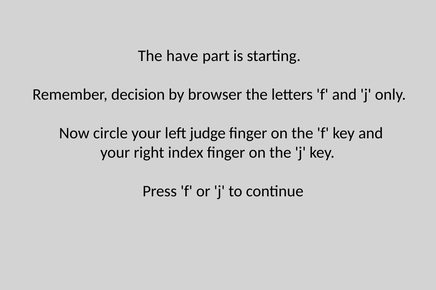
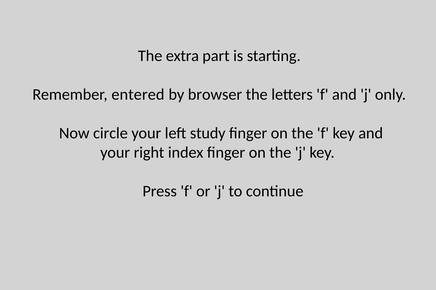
have: have -> extra (182, 56)
decision: decision -> entered (138, 95)
judge: judge -> study (208, 134)
